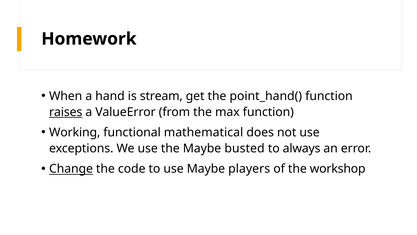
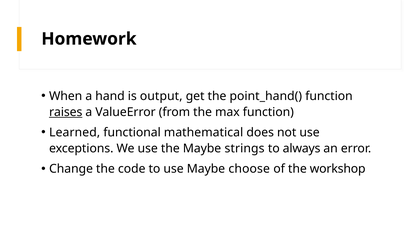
stream: stream -> output (161, 96)
Working: Working -> Learned (75, 132)
busted: busted -> strings (245, 148)
Change underline: present -> none (71, 169)
players: players -> choose (249, 169)
